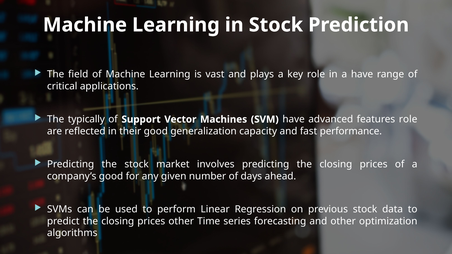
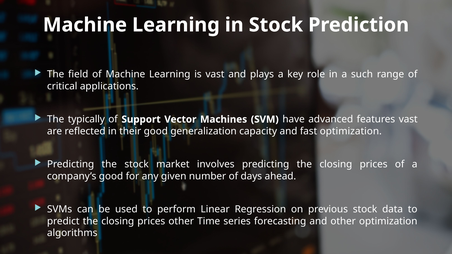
a have: have -> such (362, 74)
features role: role -> vast (408, 119)
fast performance: performance -> optimization (351, 131)
